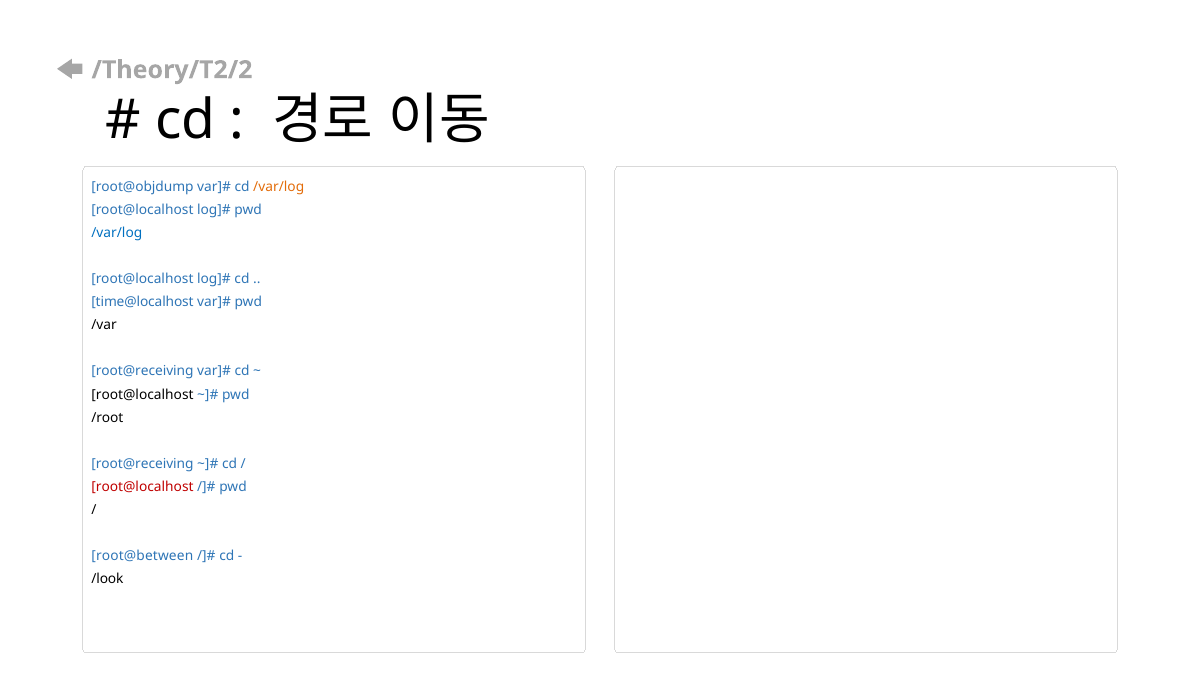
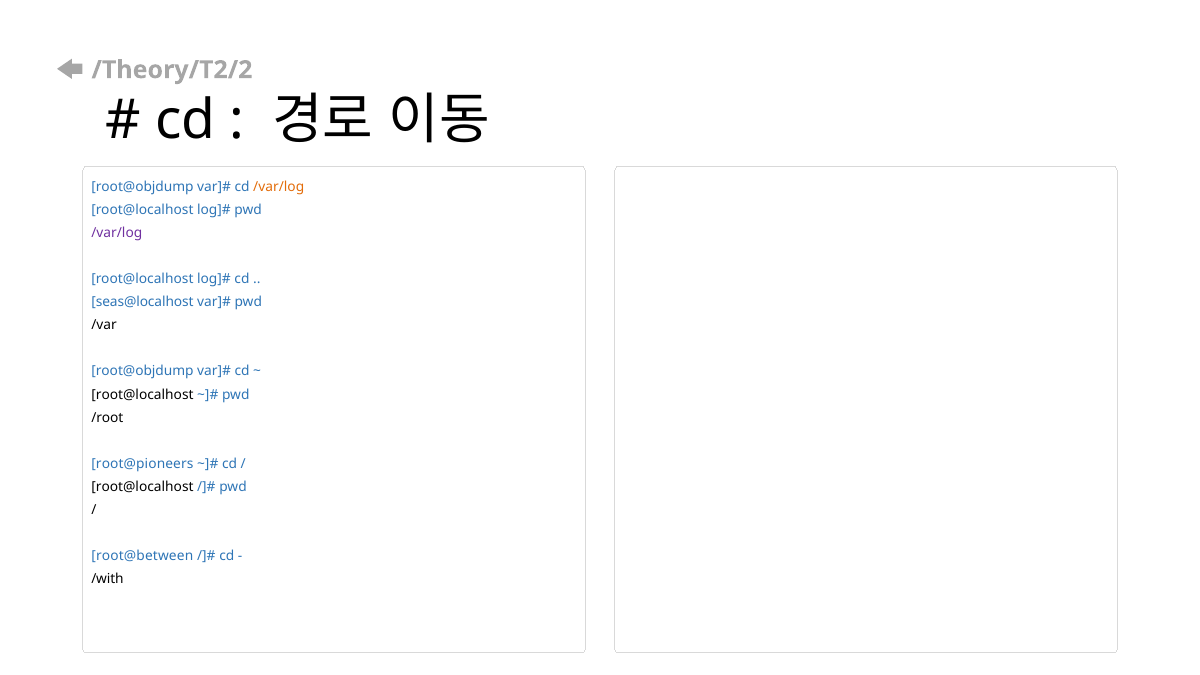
/var/log colour: blue -> purple (117, 233)
time@localhost: time@localhost -> seas@localhost (142, 302)
root@receiving: root@receiving -> root@objdump (142, 371)
root@receiving: root@receiving -> root@pioneers (142, 464)
root@localhost colour: red -> black (142, 487)
/look: /look -> /with (107, 579)
